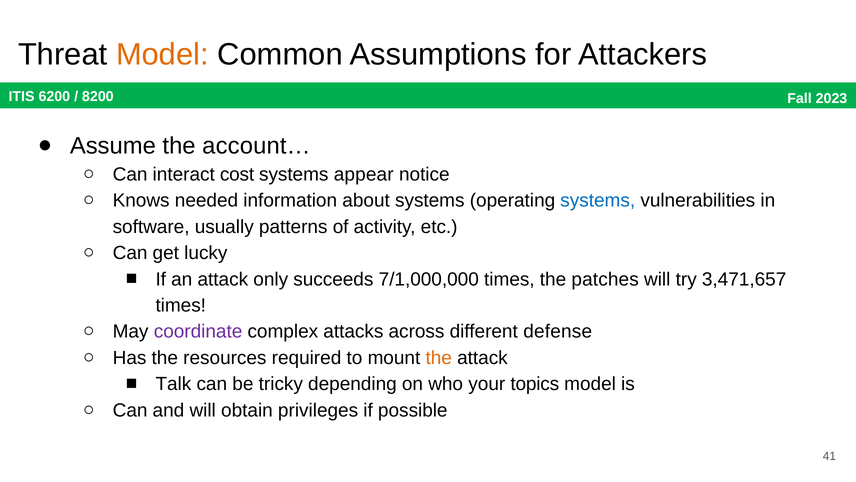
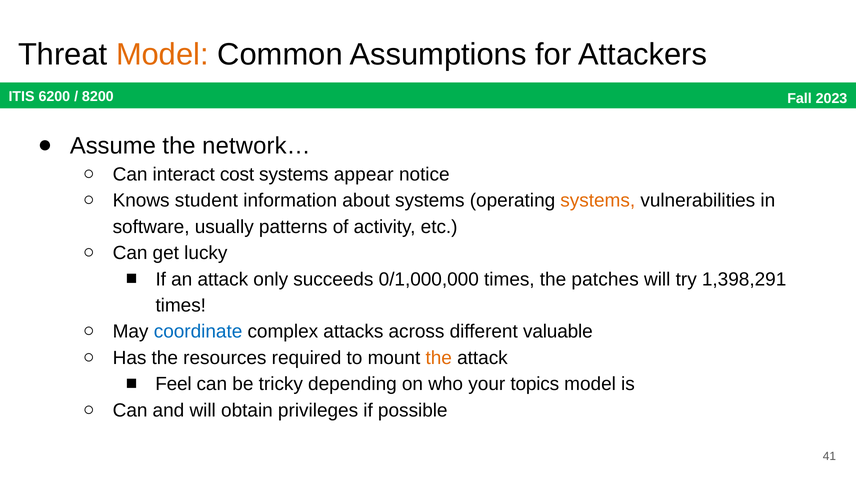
account…: account… -> network… (256, 146)
needed: needed -> student (206, 200)
systems colour: blue -> orange (598, 200)
7/1,000,000: 7/1,000,000 -> 0/1,000,000 (429, 279)
3,471,657: 3,471,657 -> 1,398,291 (744, 279)
coordinate colour: purple -> blue (198, 331)
defense: defense -> valuable (558, 331)
Talk: Talk -> Feel (174, 384)
